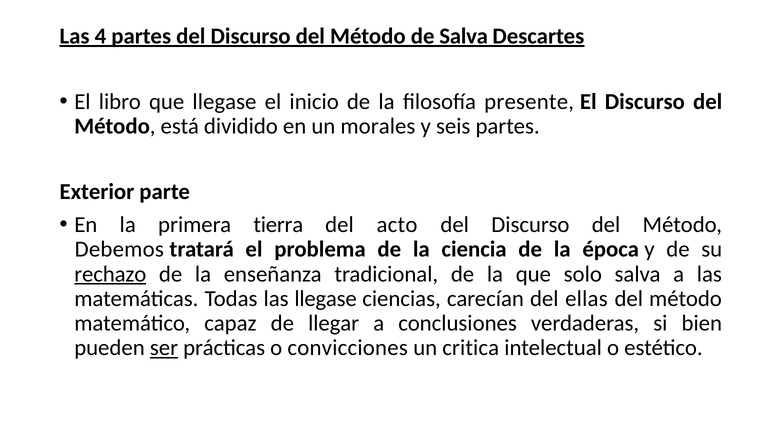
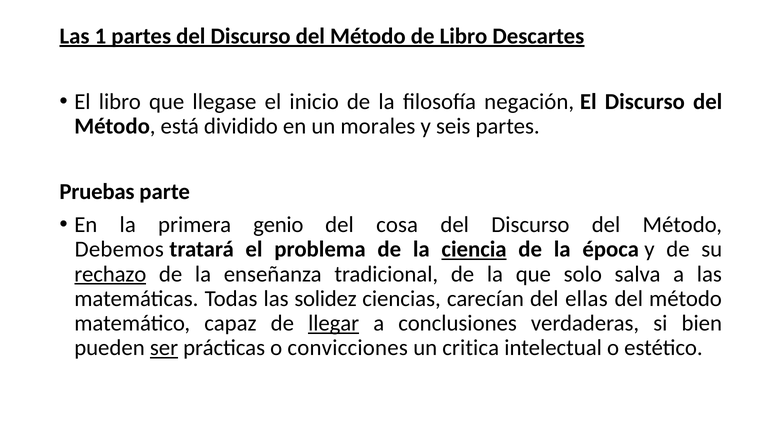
4: 4 -> 1 (100, 36)
de Salva: Salva -> Libro (464, 36)
presente: presente -> negación (529, 102)
Exterior: Exterior -> Pruebas (97, 192)
tierra: tierra -> genio (278, 225)
acto: acto -> cosa (397, 225)
ciencia underline: none -> present (474, 249)
las llegase: llegase -> solidez (326, 299)
llegar underline: none -> present (334, 323)
